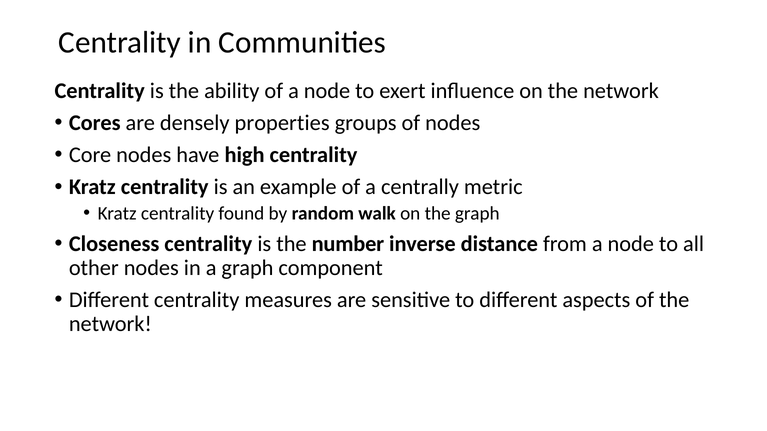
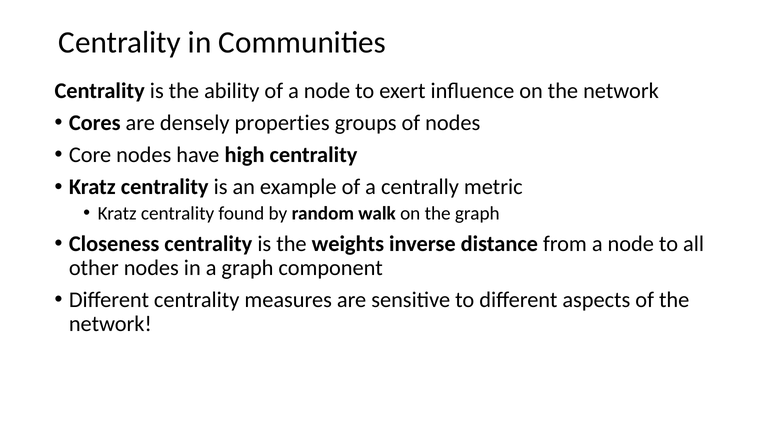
number: number -> weights (348, 244)
